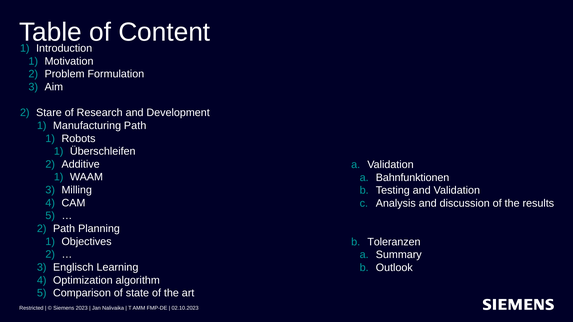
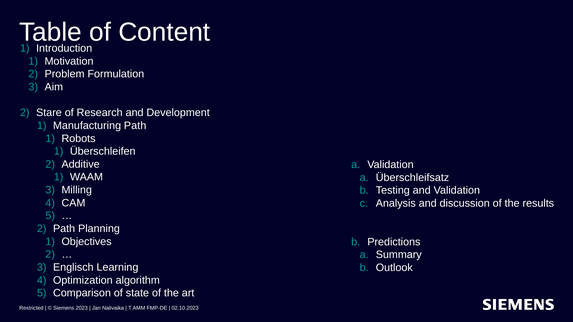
Bahnfunktionen: Bahnfunktionen -> Überschleifsatz (412, 178)
Toleranzen: Toleranzen -> Predictions (394, 242)
